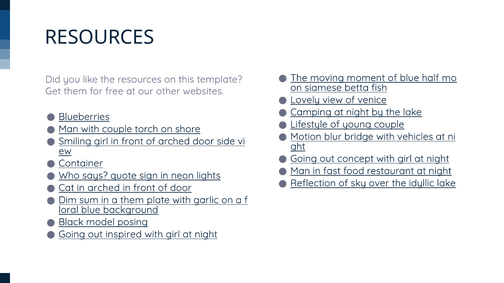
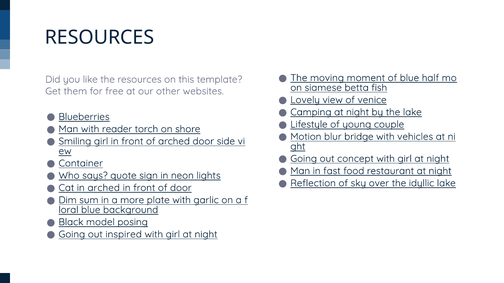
with couple: couple -> reader (117, 129)
a them: them -> more (132, 200)
